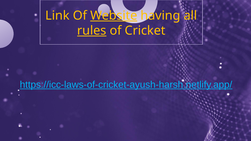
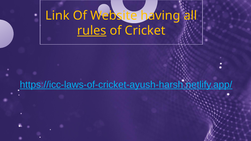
Website underline: present -> none (114, 16)
